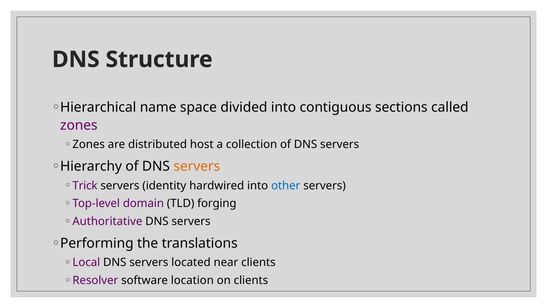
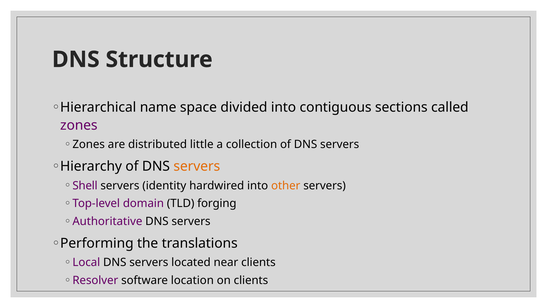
host: host -> little (202, 144)
Trick: Trick -> Shell (85, 185)
other colour: blue -> orange (286, 185)
